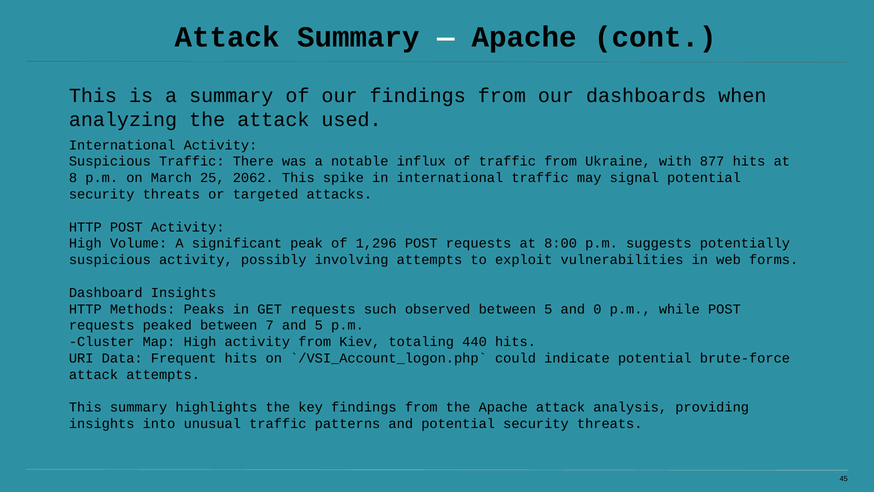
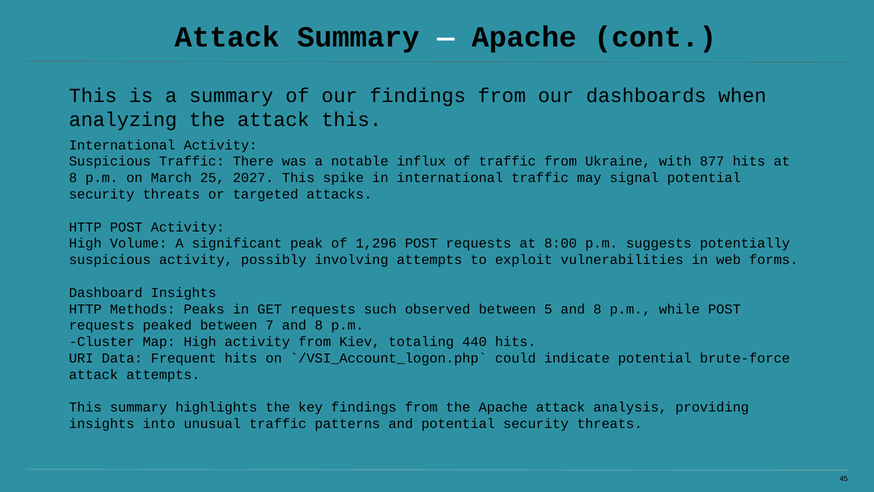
attack used: used -> this (352, 120)
2062: 2062 -> 2027 (253, 178)
5 and 0: 0 -> 8 (597, 309)
7 and 5: 5 -> 8 (319, 325)
